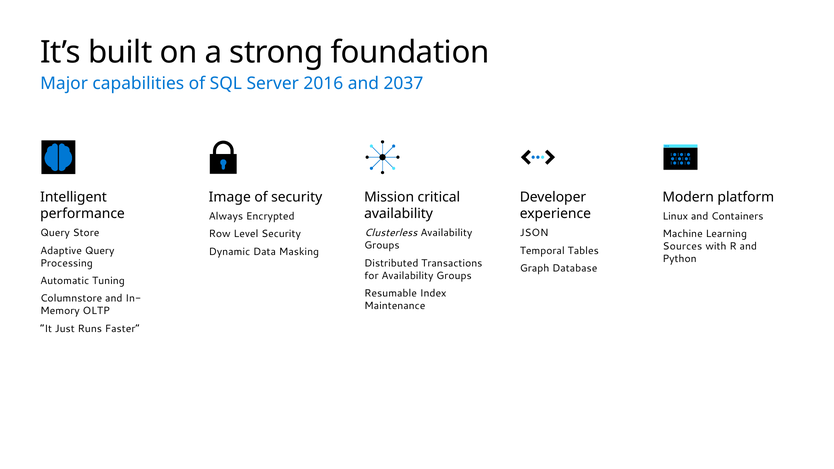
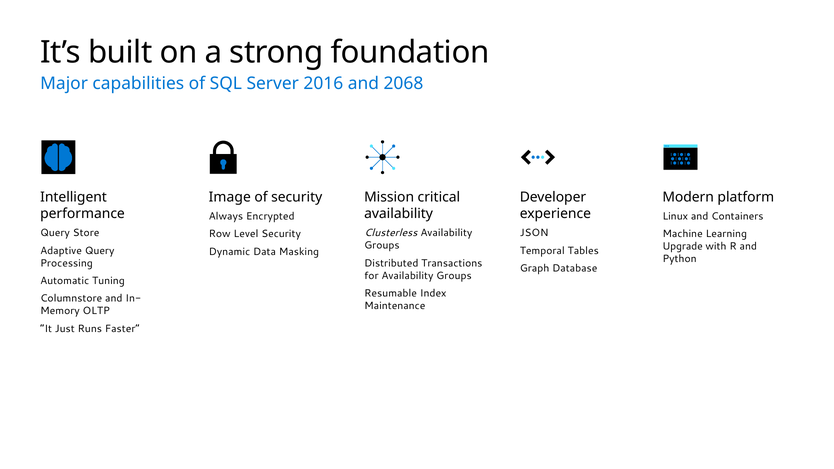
2037: 2037 -> 2068 (403, 83)
Sources: Sources -> Upgrade (683, 247)
